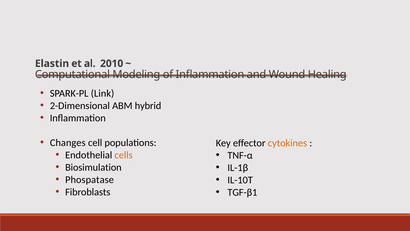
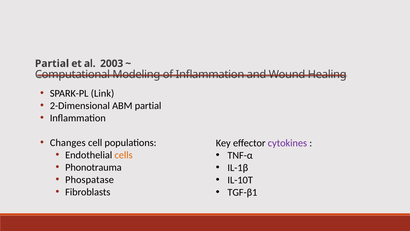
Elastin: Elastin -> Partial (52, 63)
2010: 2010 -> 2003 (112, 63)
ABM hybrid: hybrid -> partial (148, 106)
cytokines colour: orange -> purple (287, 143)
Biosimulation: Biosimulation -> Phonotrauma (93, 167)
